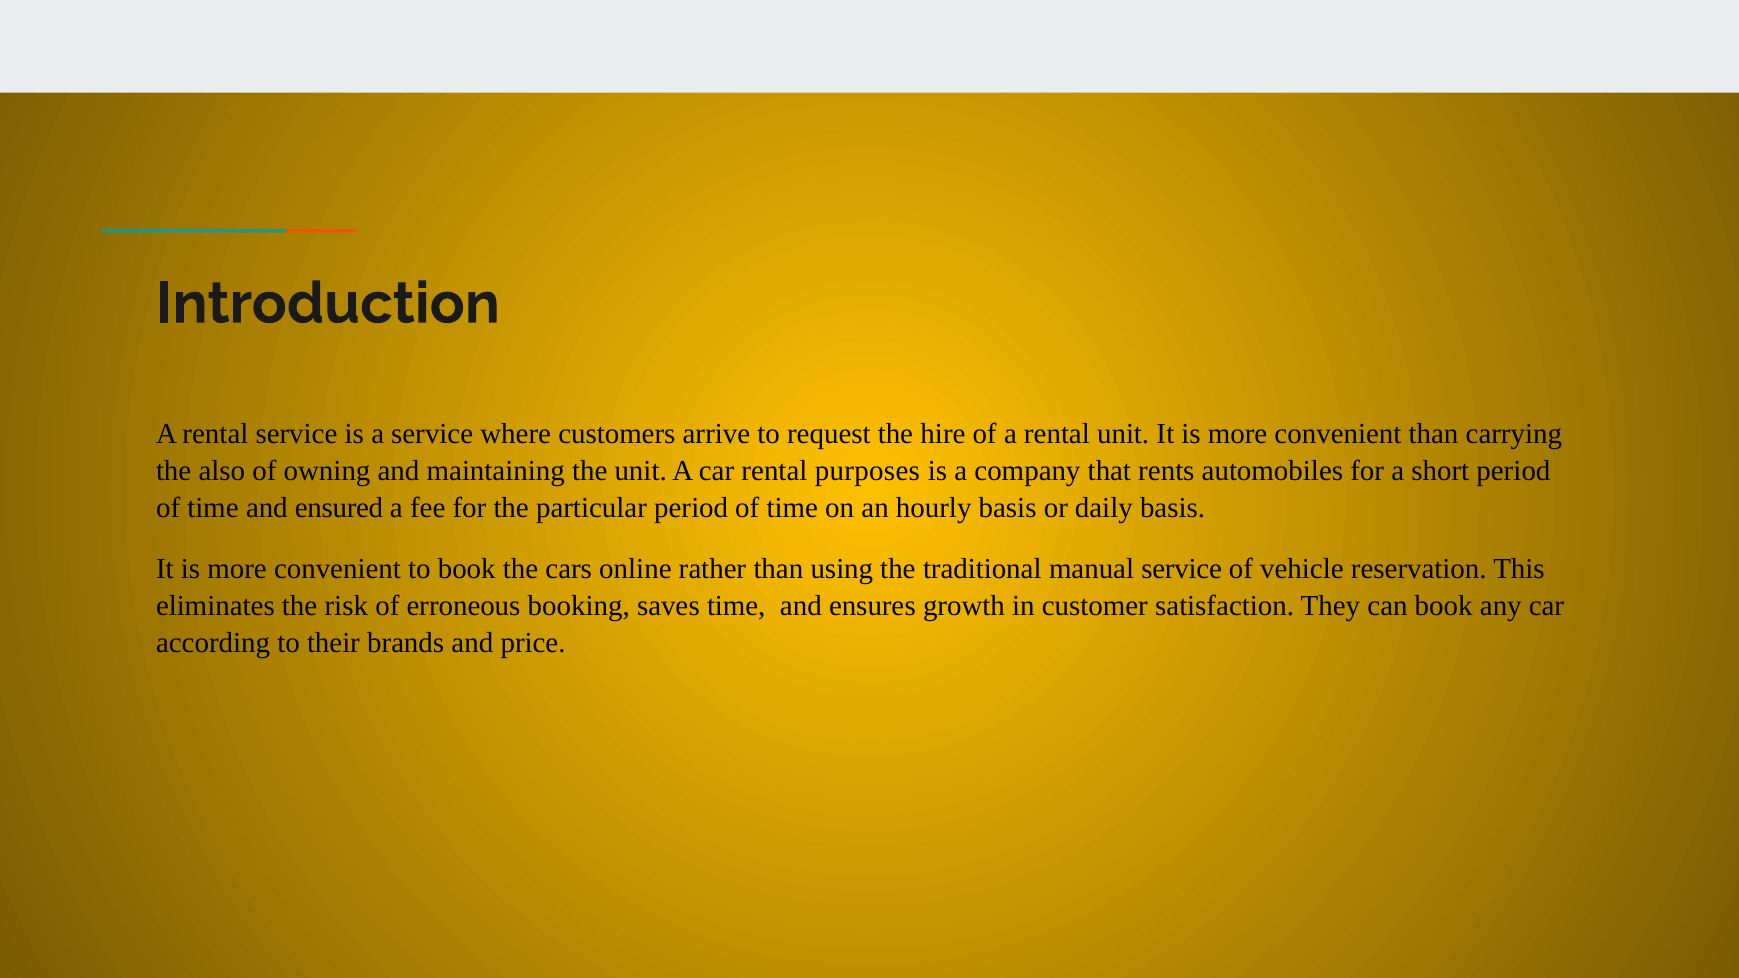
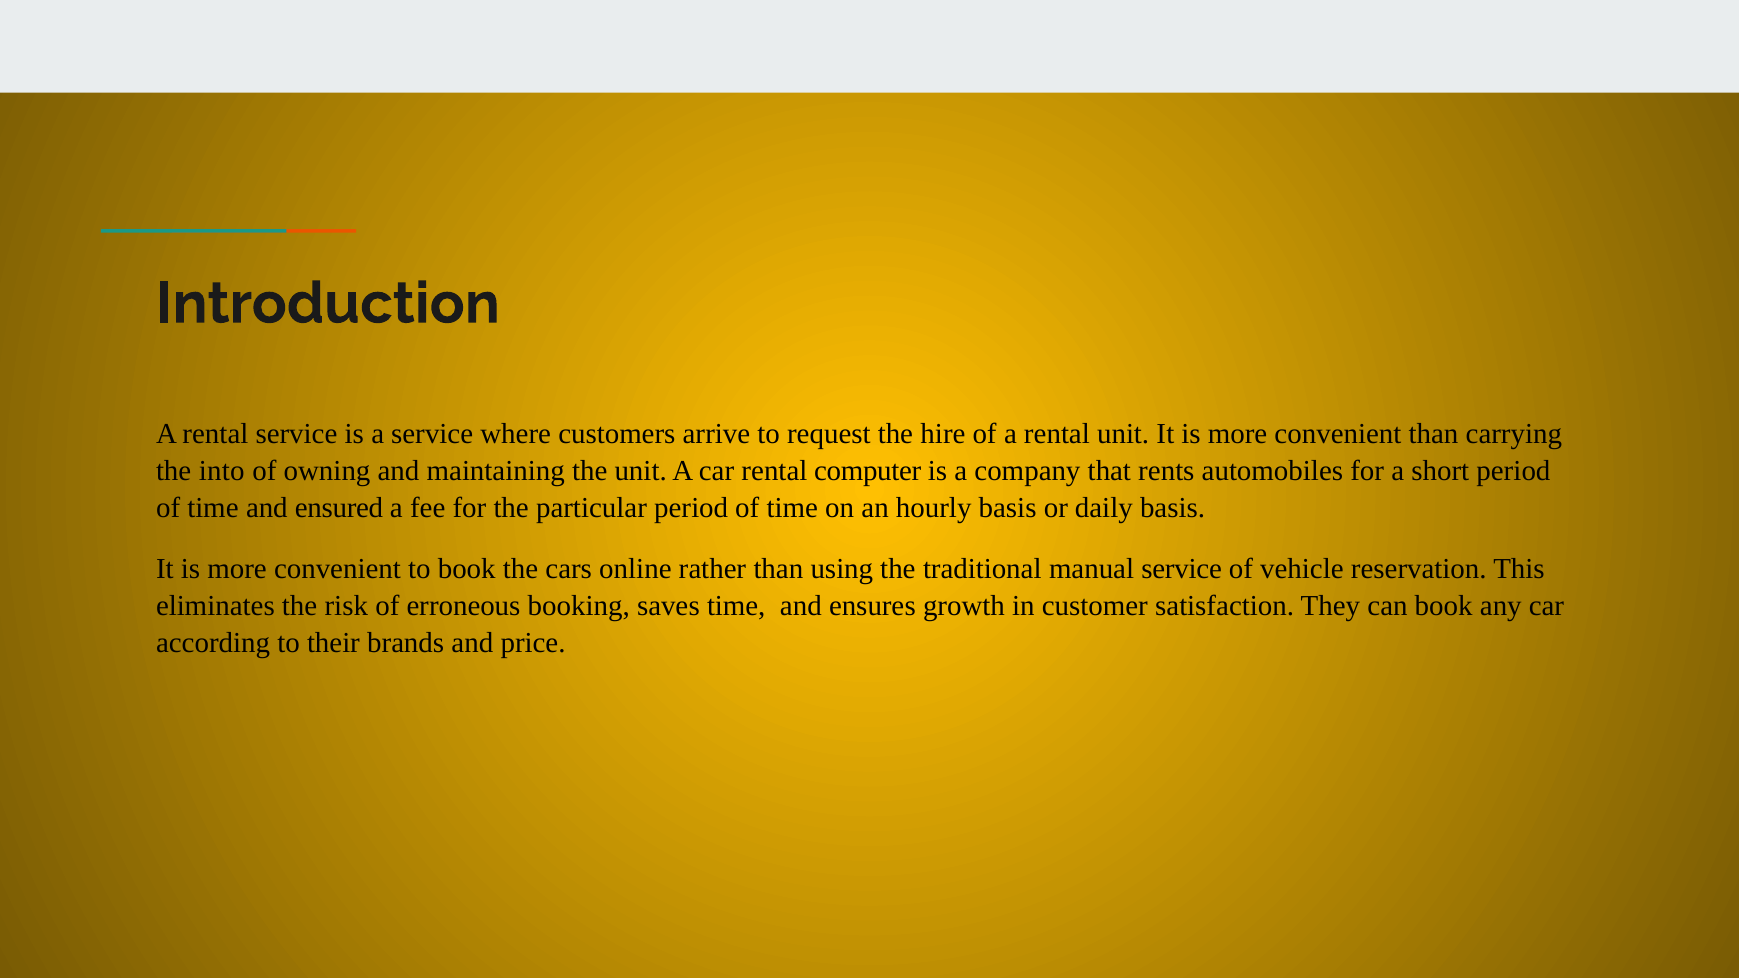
also: also -> into (222, 471)
purposes: purposes -> computer (868, 471)
